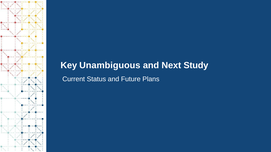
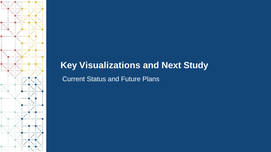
Unambiguous: Unambiguous -> Visualizations (110, 65)
